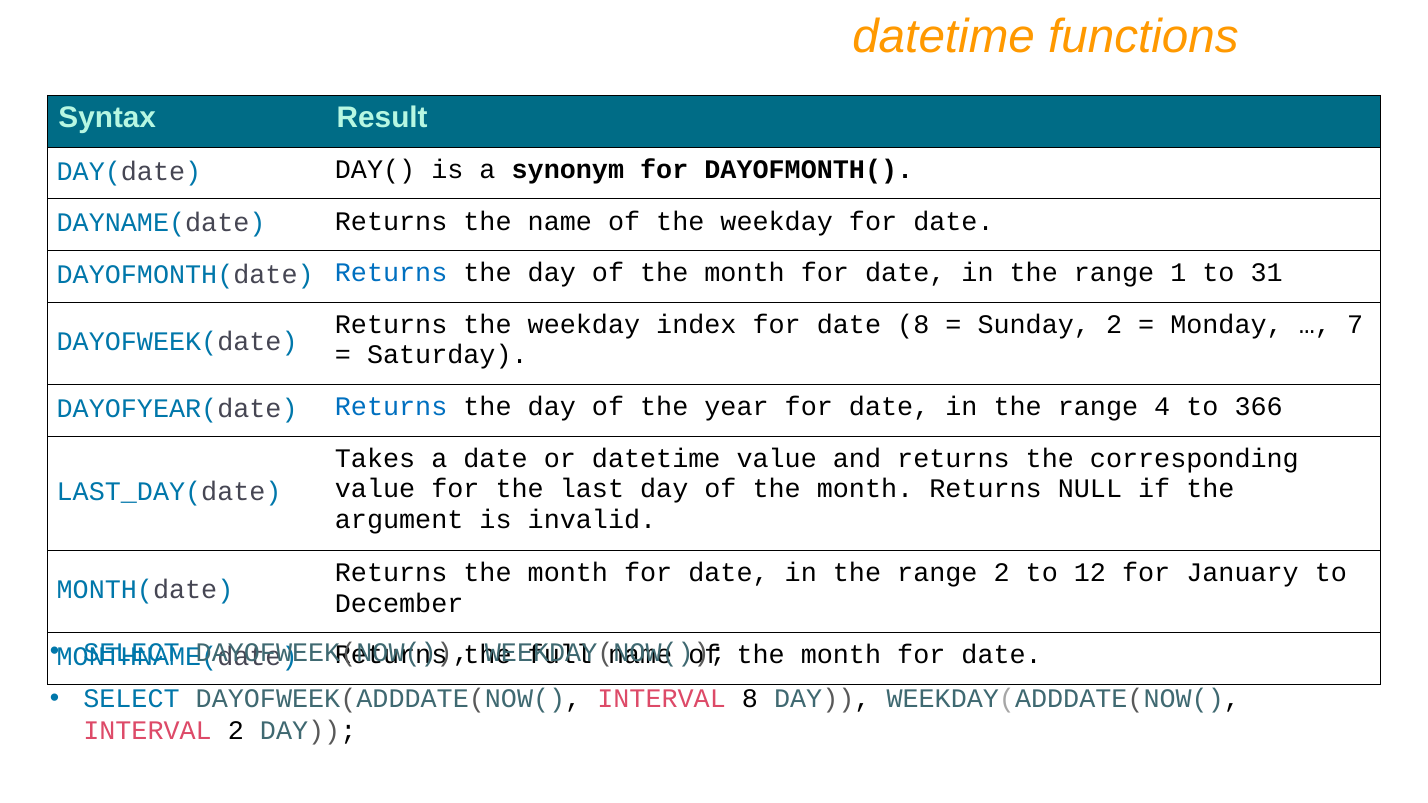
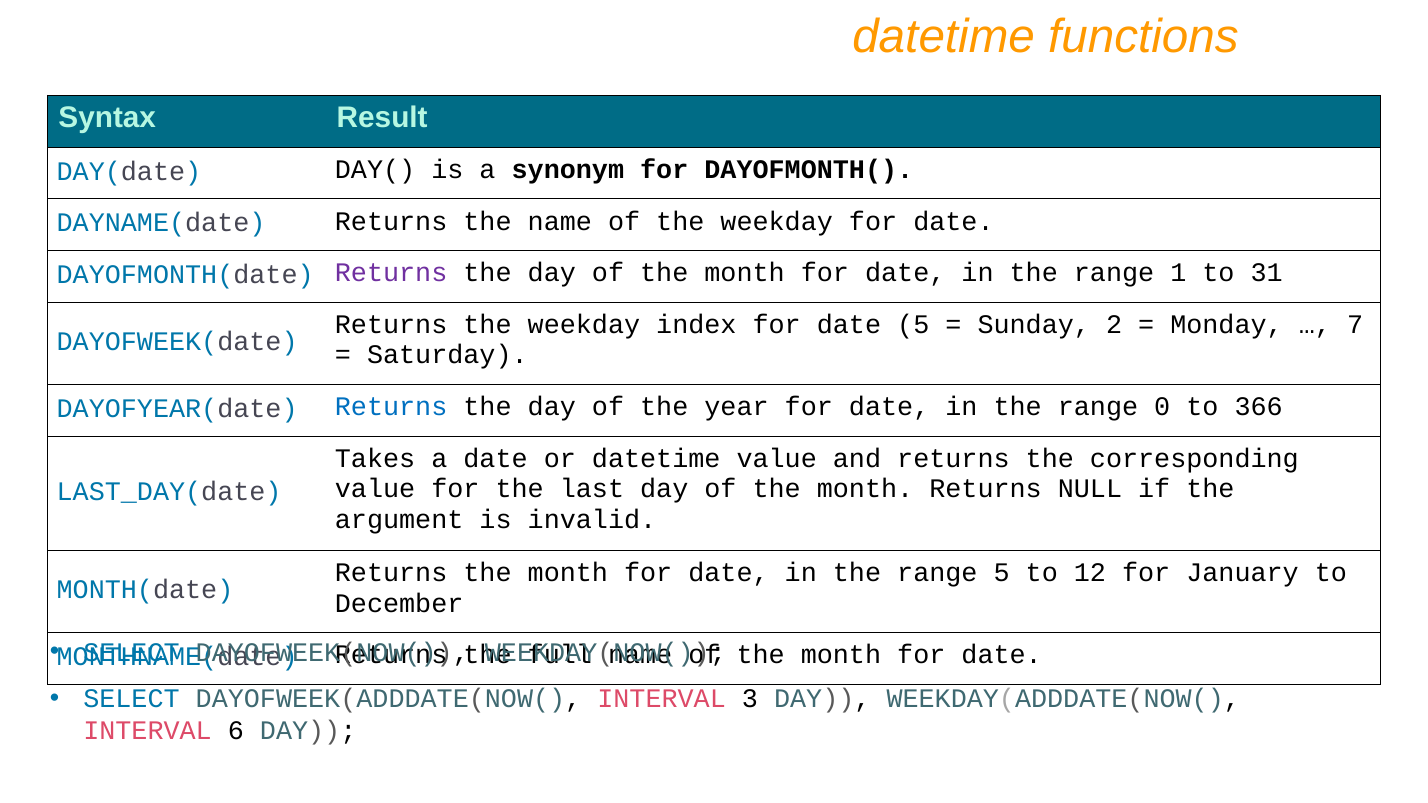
Returns colour: blue -> purple (391, 273)
date 8: 8 -> 5 (913, 325)
4: 4 -> 0 (1162, 407)
range 2: 2 -> 5 (1002, 573)
INTERVAL 8: 8 -> 3 (750, 699)
INTERVAL 2: 2 -> 6 (236, 731)
